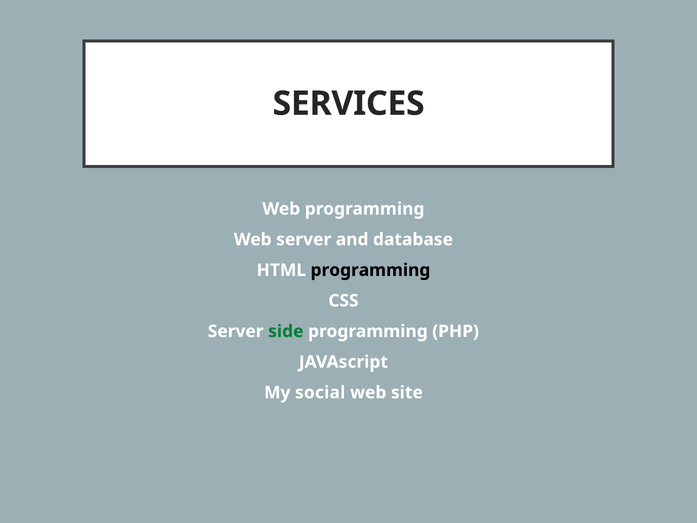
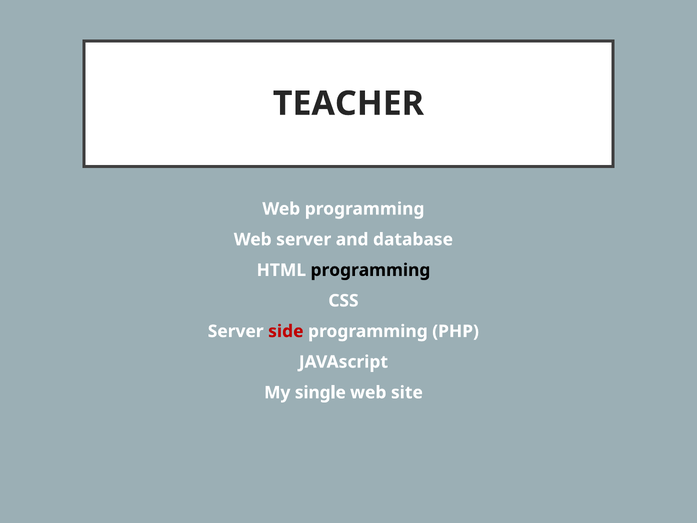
SERVICES: SERVICES -> TEACHER (348, 104)
side colour: green -> red (286, 331)
social: social -> single (320, 392)
